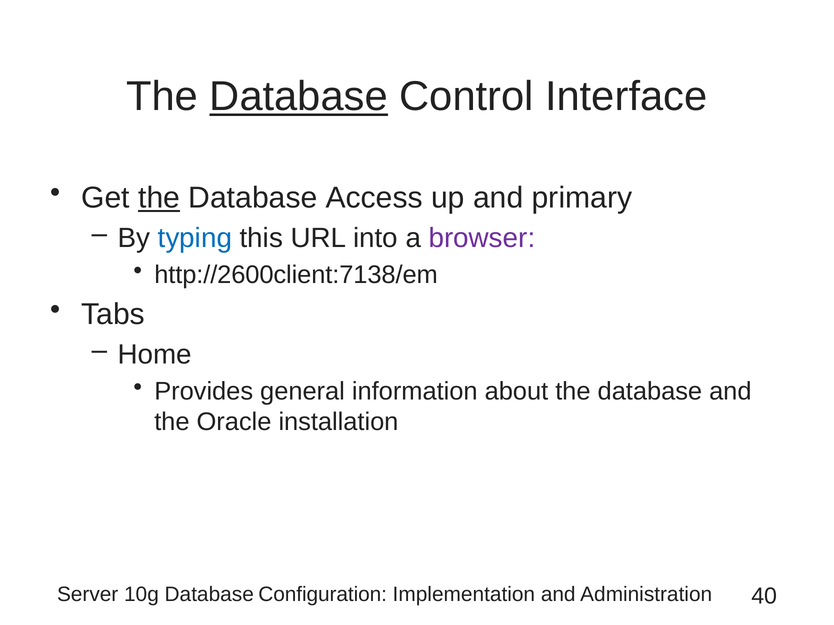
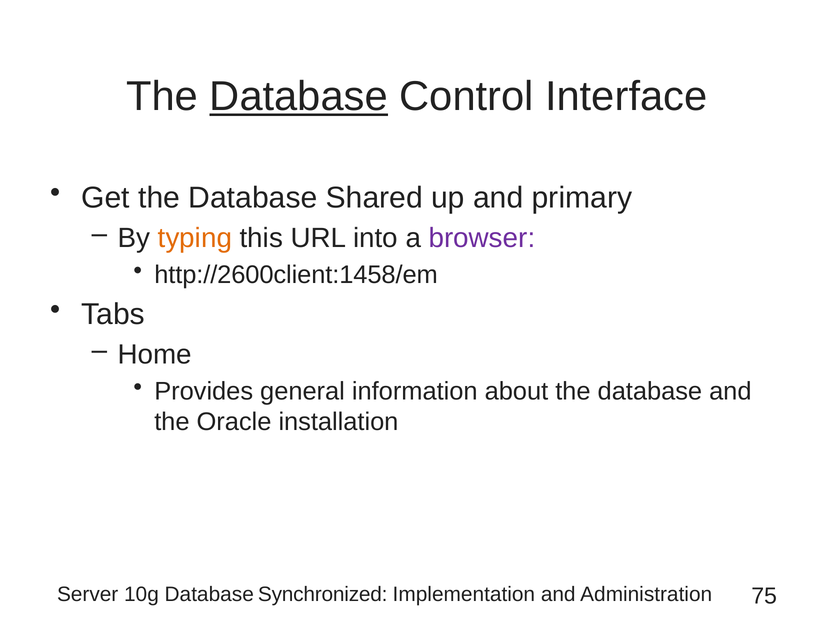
the underline: present -> none (159, 198)
Access: Access -> Shared (374, 198)
typing colour: blue -> orange (195, 238)
http://2600client:7138/em: http://2600client:7138/em -> http://2600client:1458/em (296, 275)
Configuration: Configuration -> Synchronized (323, 595)
40: 40 -> 75 (764, 597)
